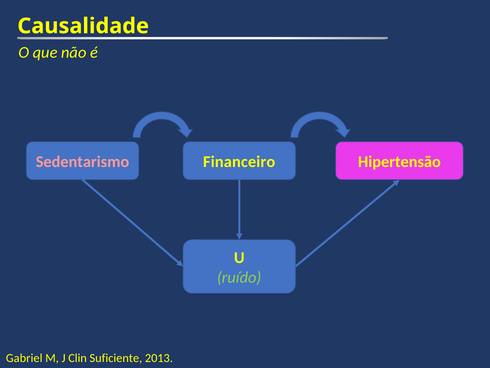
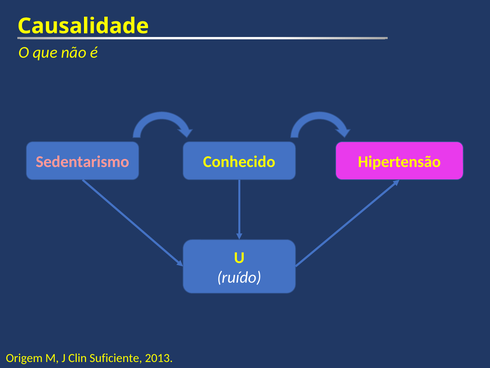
Financeiro: Financeiro -> Conhecido (239, 162)
ruído colour: light green -> white (239, 277)
Gabriel: Gabriel -> Origem (24, 357)
